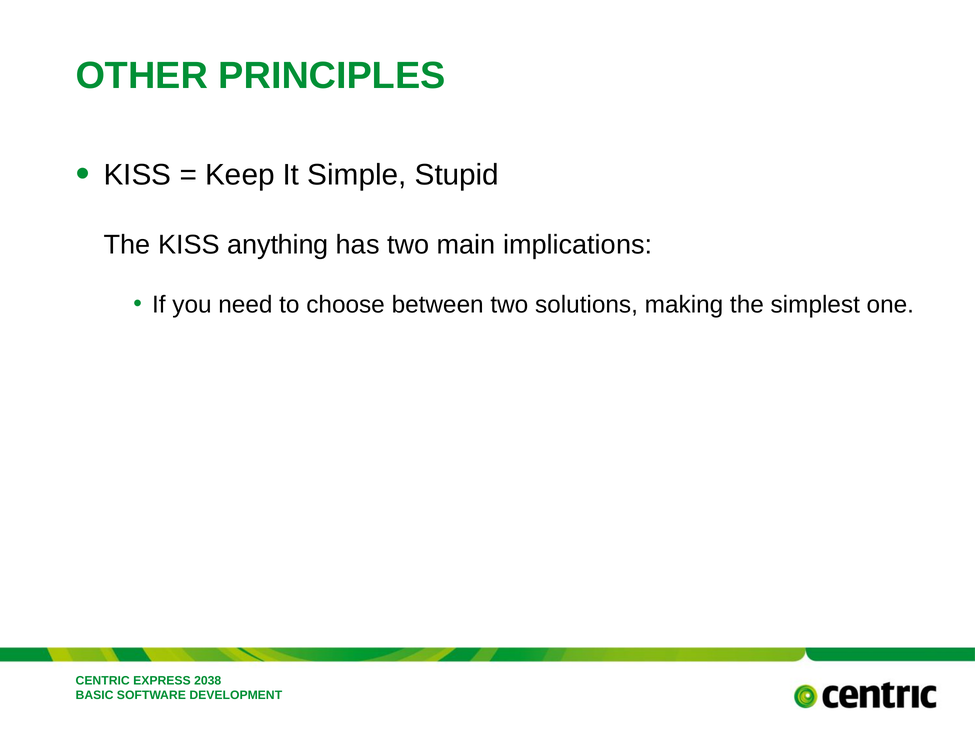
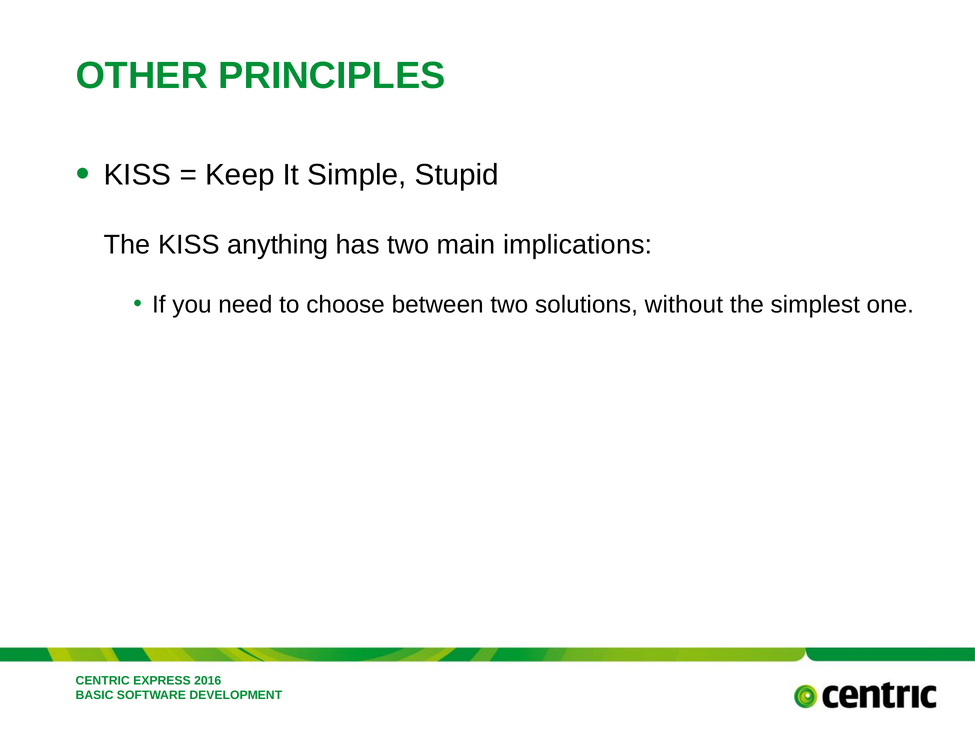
making: making -> without (684, 305)
2038: 2038 -> 2016 (208, 681)
